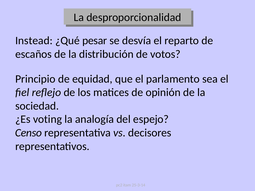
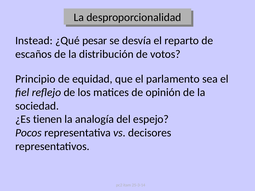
voting: voting -> tienen (48, 119)
Censo: Censo -> Pocos (28, 133)
